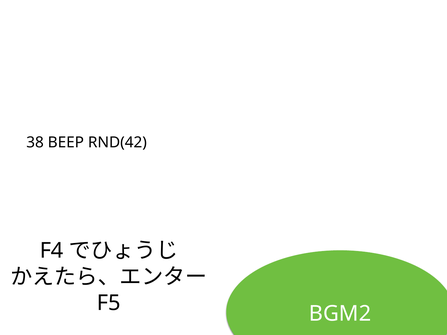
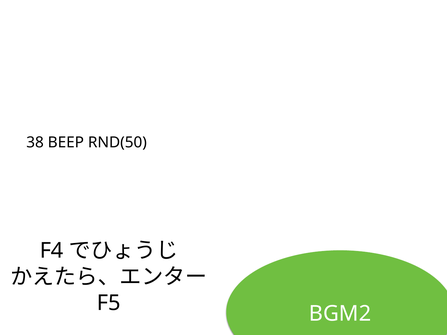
RND(42: RND(42 -> RND(50 (117, 143)
